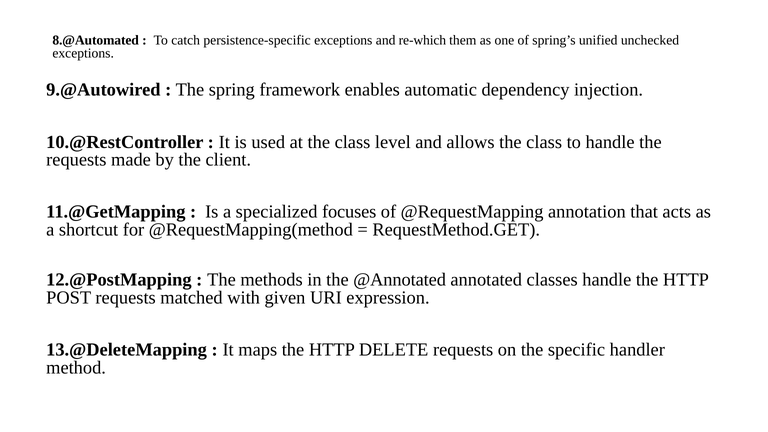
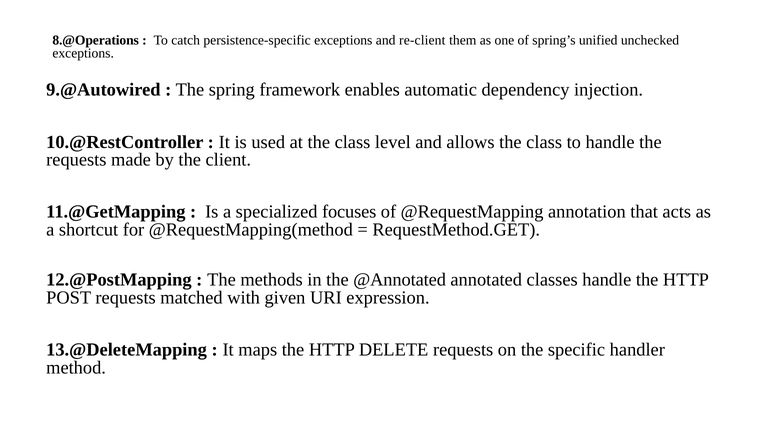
8.@Automated: 8.@Automated -> 8.@Operations (96, 40)
re-which: re-which -> re-client (422, 40)
